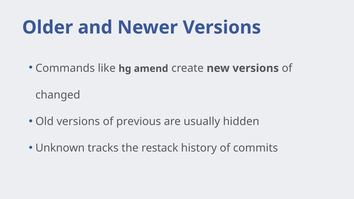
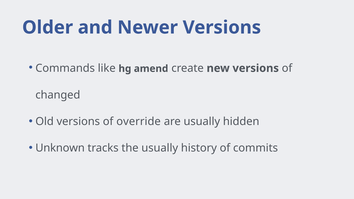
previous: previous -> override (139, 122)
the restack: restack -> usually (160, 148)
